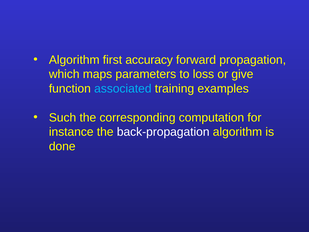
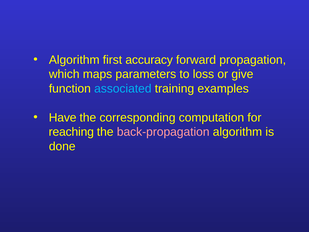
Such: Such -> Have (63, 117)
instance: instance -> reaching (71, 132)
back-propagation colour: white -> pink (163, 132)
